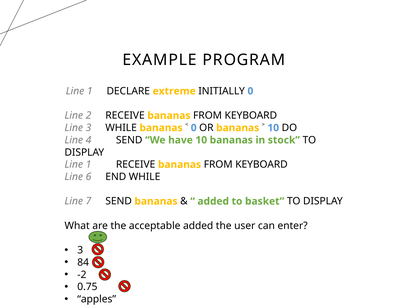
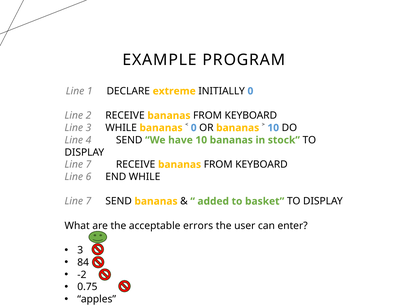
1: 1 -> 7 (89, 165)
acceptable added: added -> errors (198, 226)
